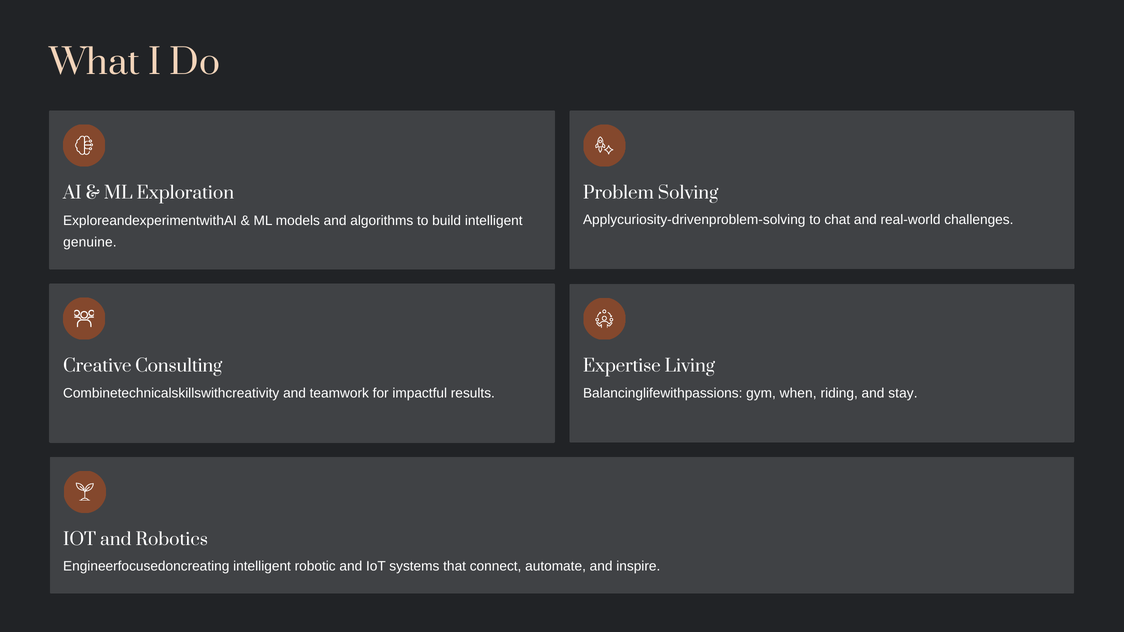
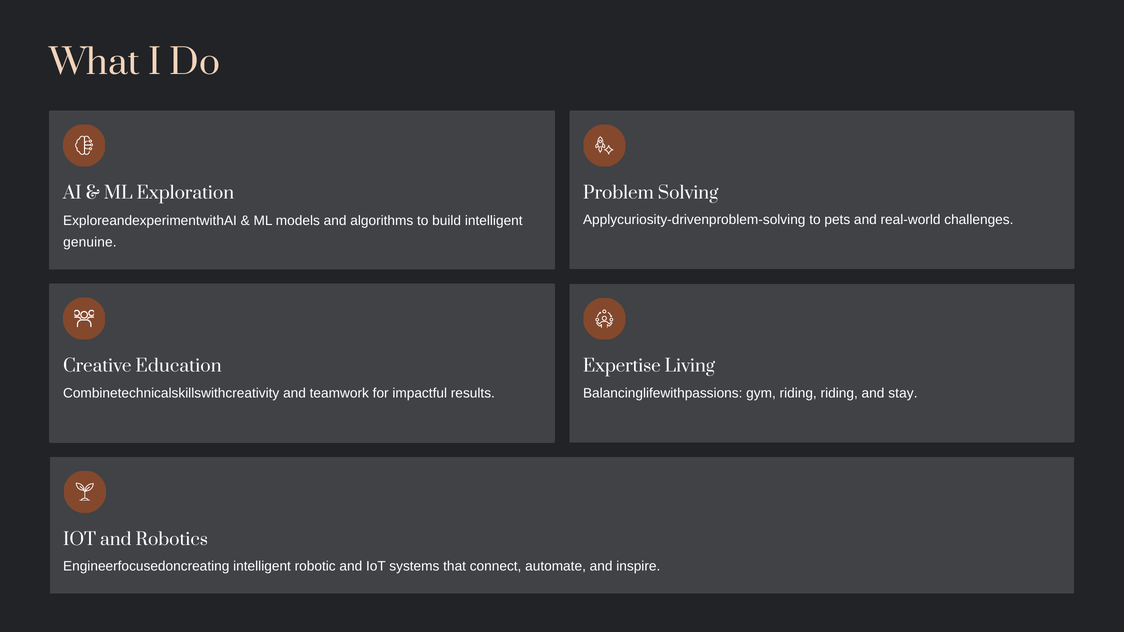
chat: chat -> pets (837, 220)
Consulting: Consulting -> Education (179, 366)
gym when: when -> riding (798, 393)
